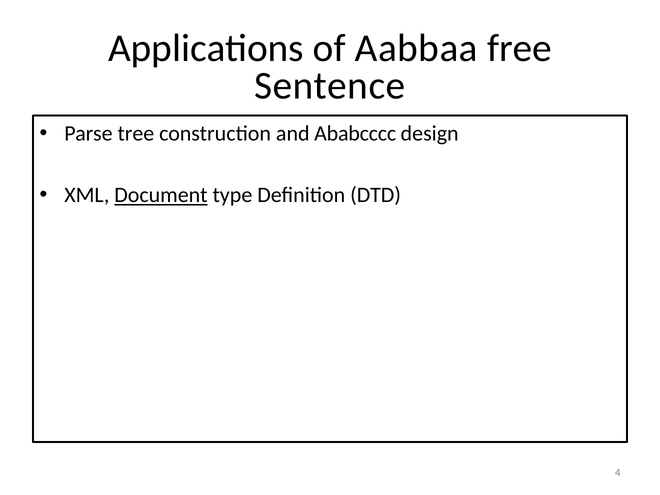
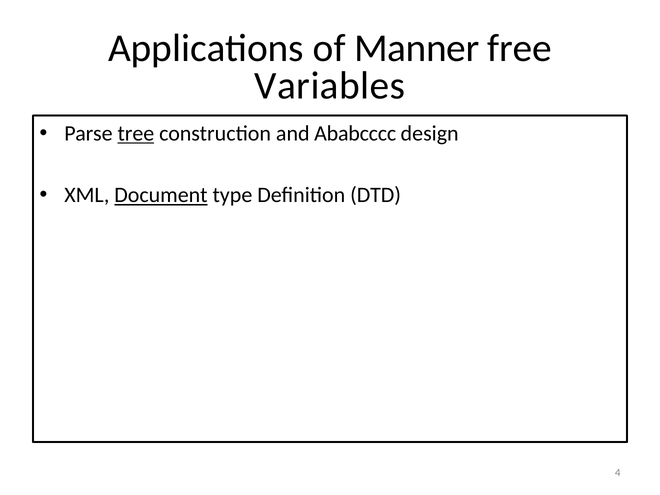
Aabbaa: Aabbaa -> Manner (417, 48)
Sentence: Sentence -> Variables (330, 86)
tree underline: none -> present (136, 134)
